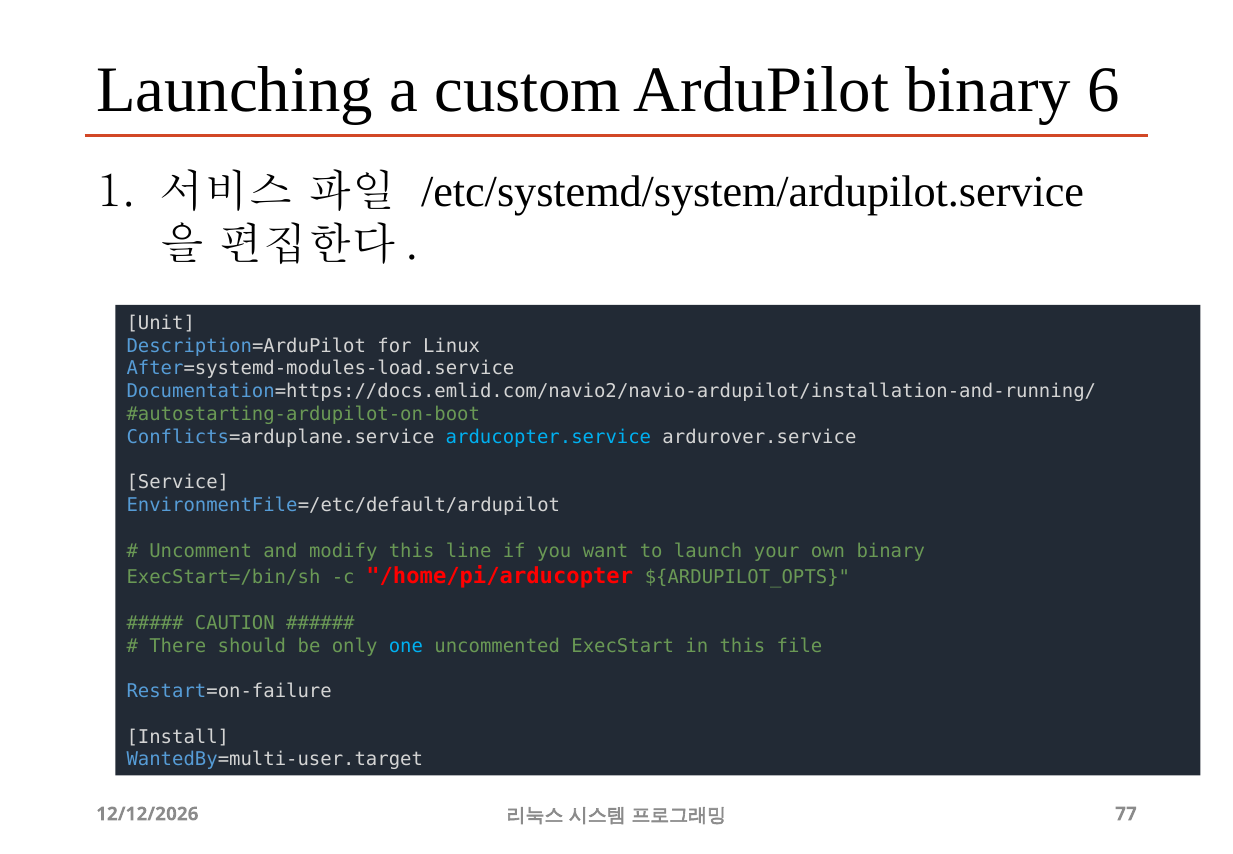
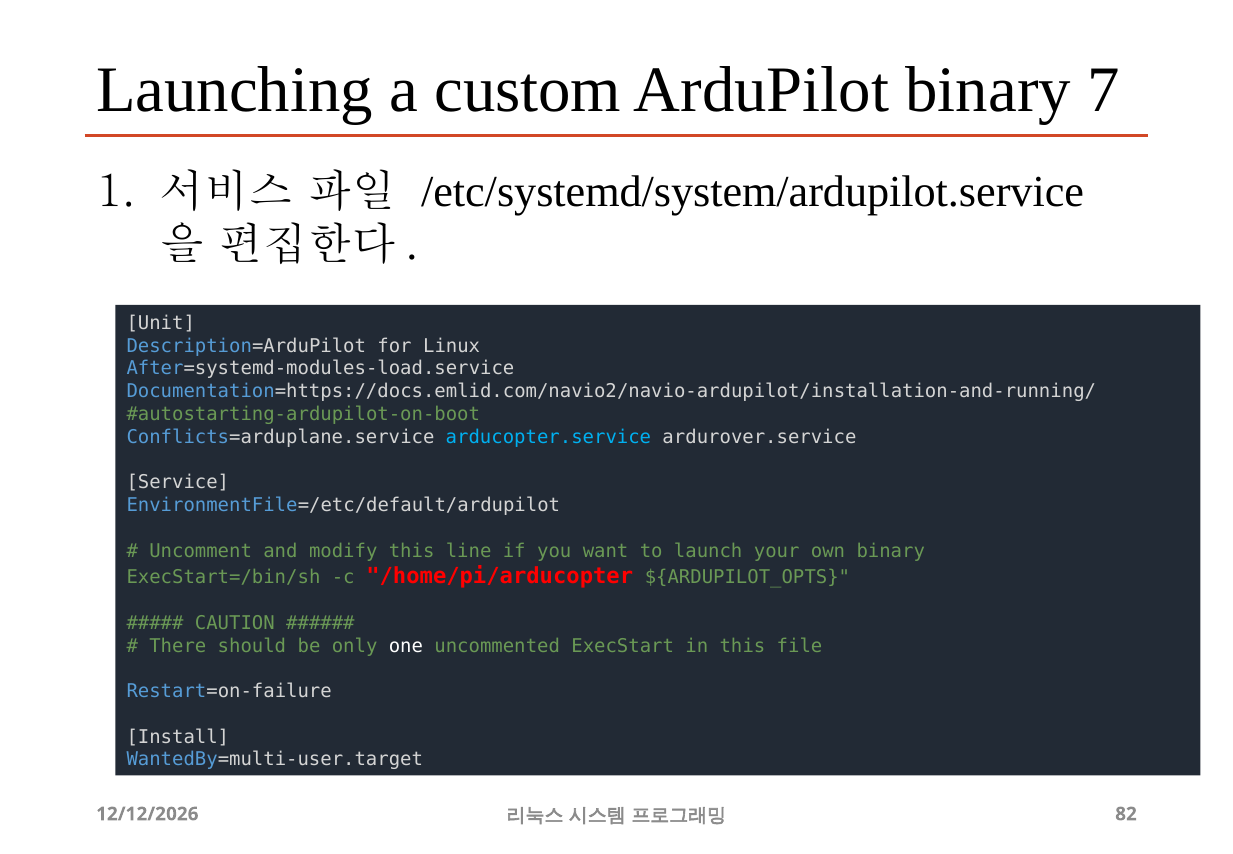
6: 6 -> 7 (1103, 90)
one colour: light blue -> white (406, 646)
77: 77 -> 82 (1126, 814)
